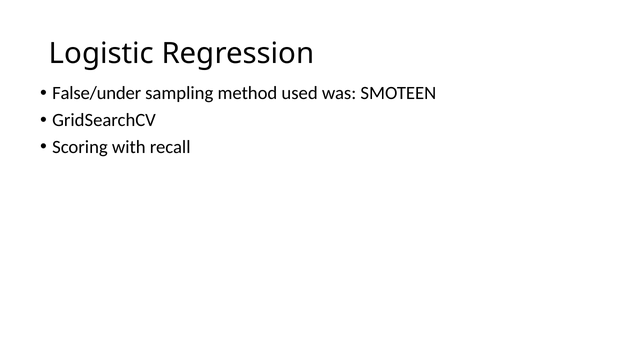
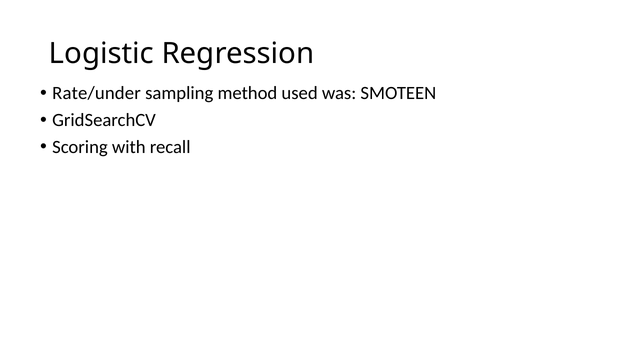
False/under: False/under -> Rate/under (97, 93)
